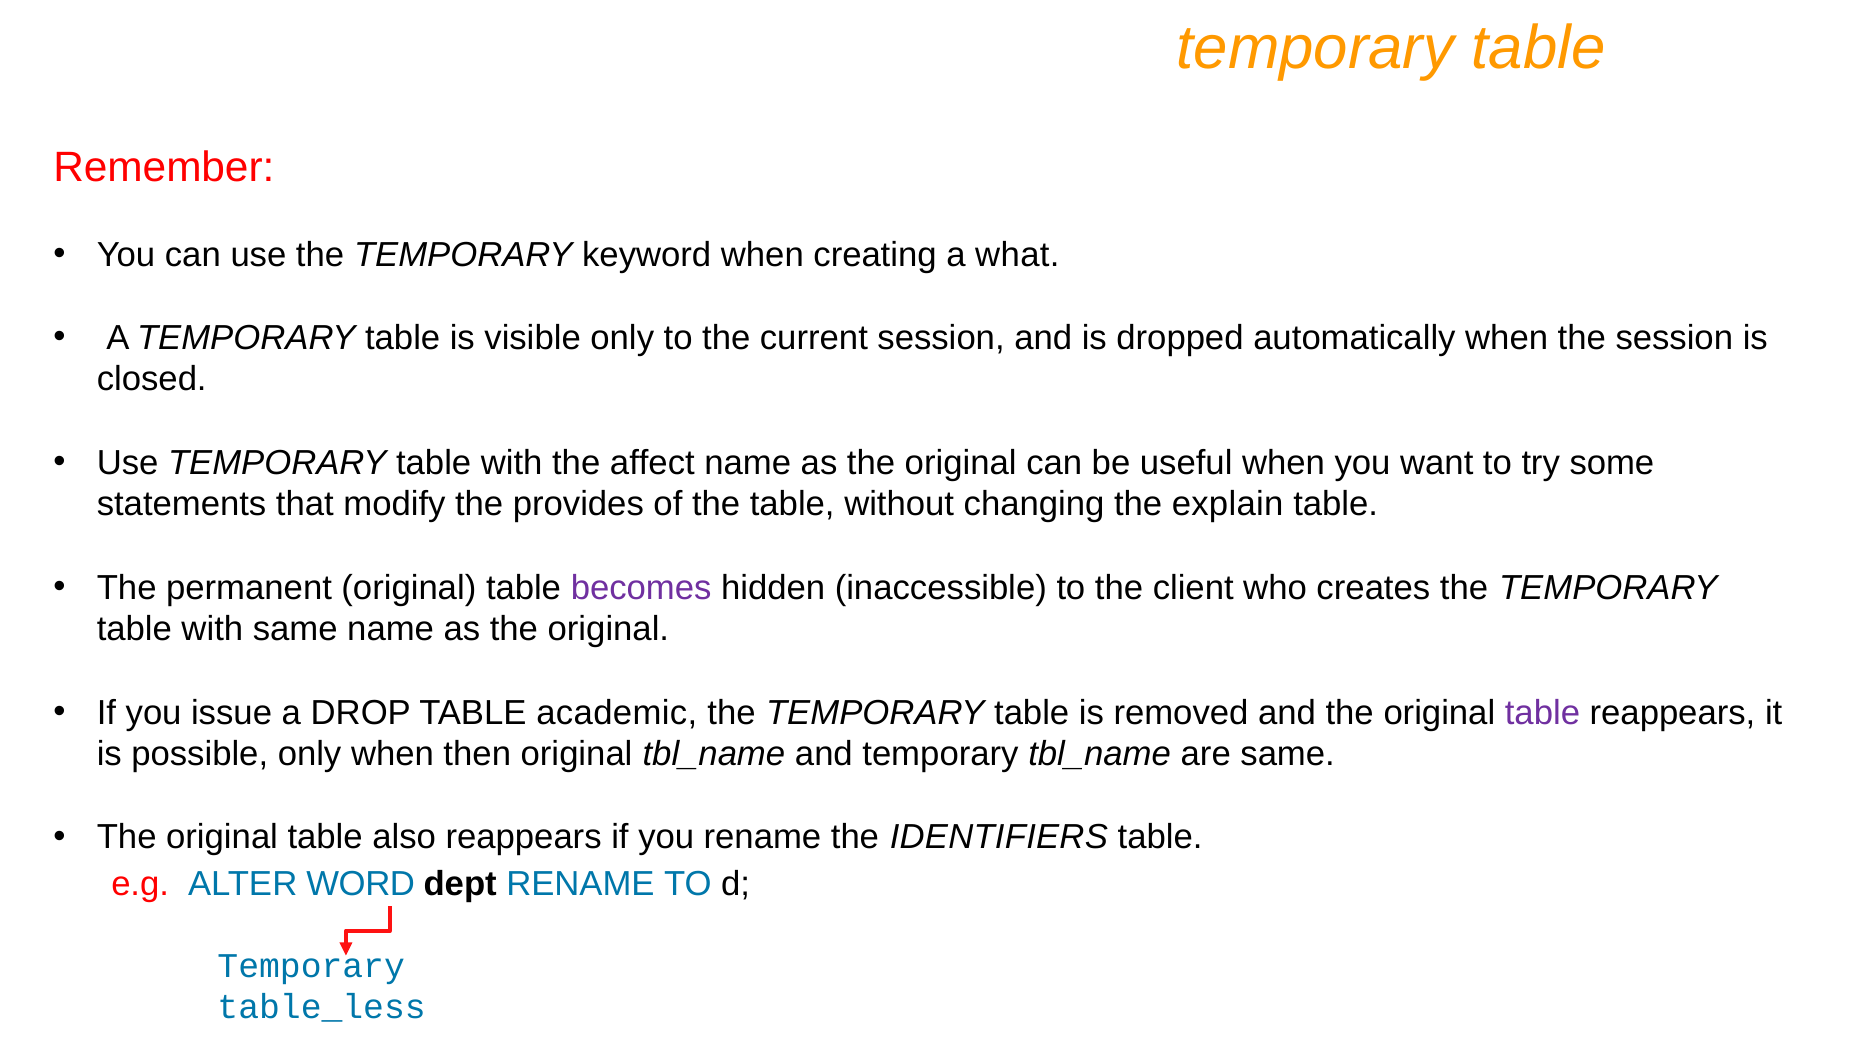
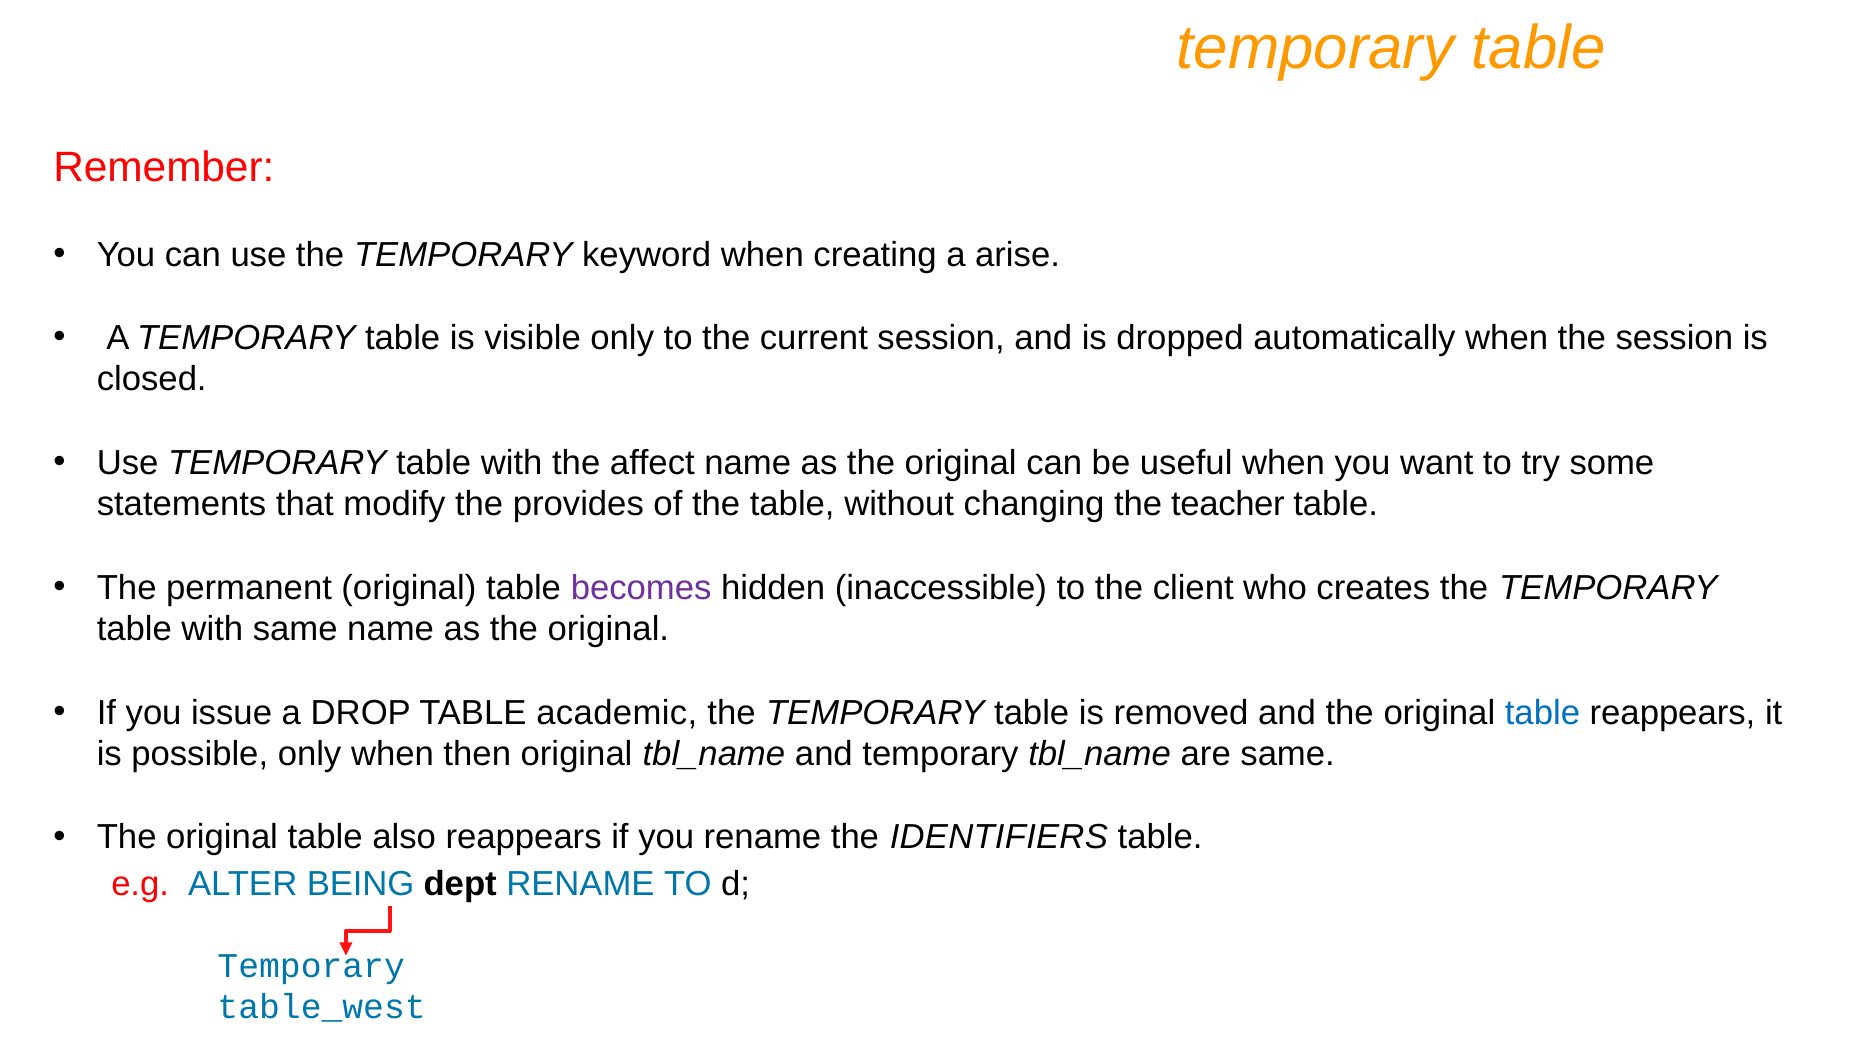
what: what -> arise (1018, 255)
explain: explain -> teacher (1228, 504)
table colour: purple -> blue (1542, 713)
WORD: WORD -> BEING (361, 884)
table_less: table_less -> table_west (322, 1008)
